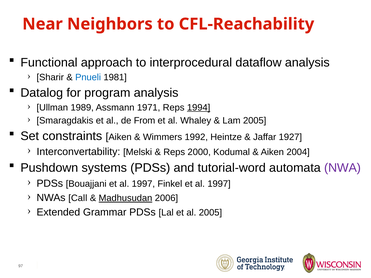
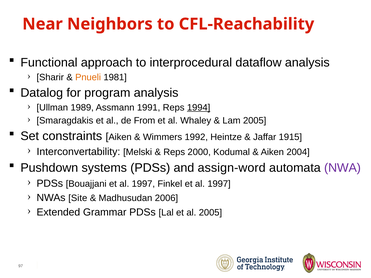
Pnueli colour: blue -> orange (88, 77)
1971: 1971 -> 1991 (149, 108)
1927: 1927 -> 1915 (290, 137)
tutorial-word: tutorial-word -> assign-word (232, 168)
Call: Call -> Site (78, 198)
Madhusudan underline: present -> none (125, 198)
